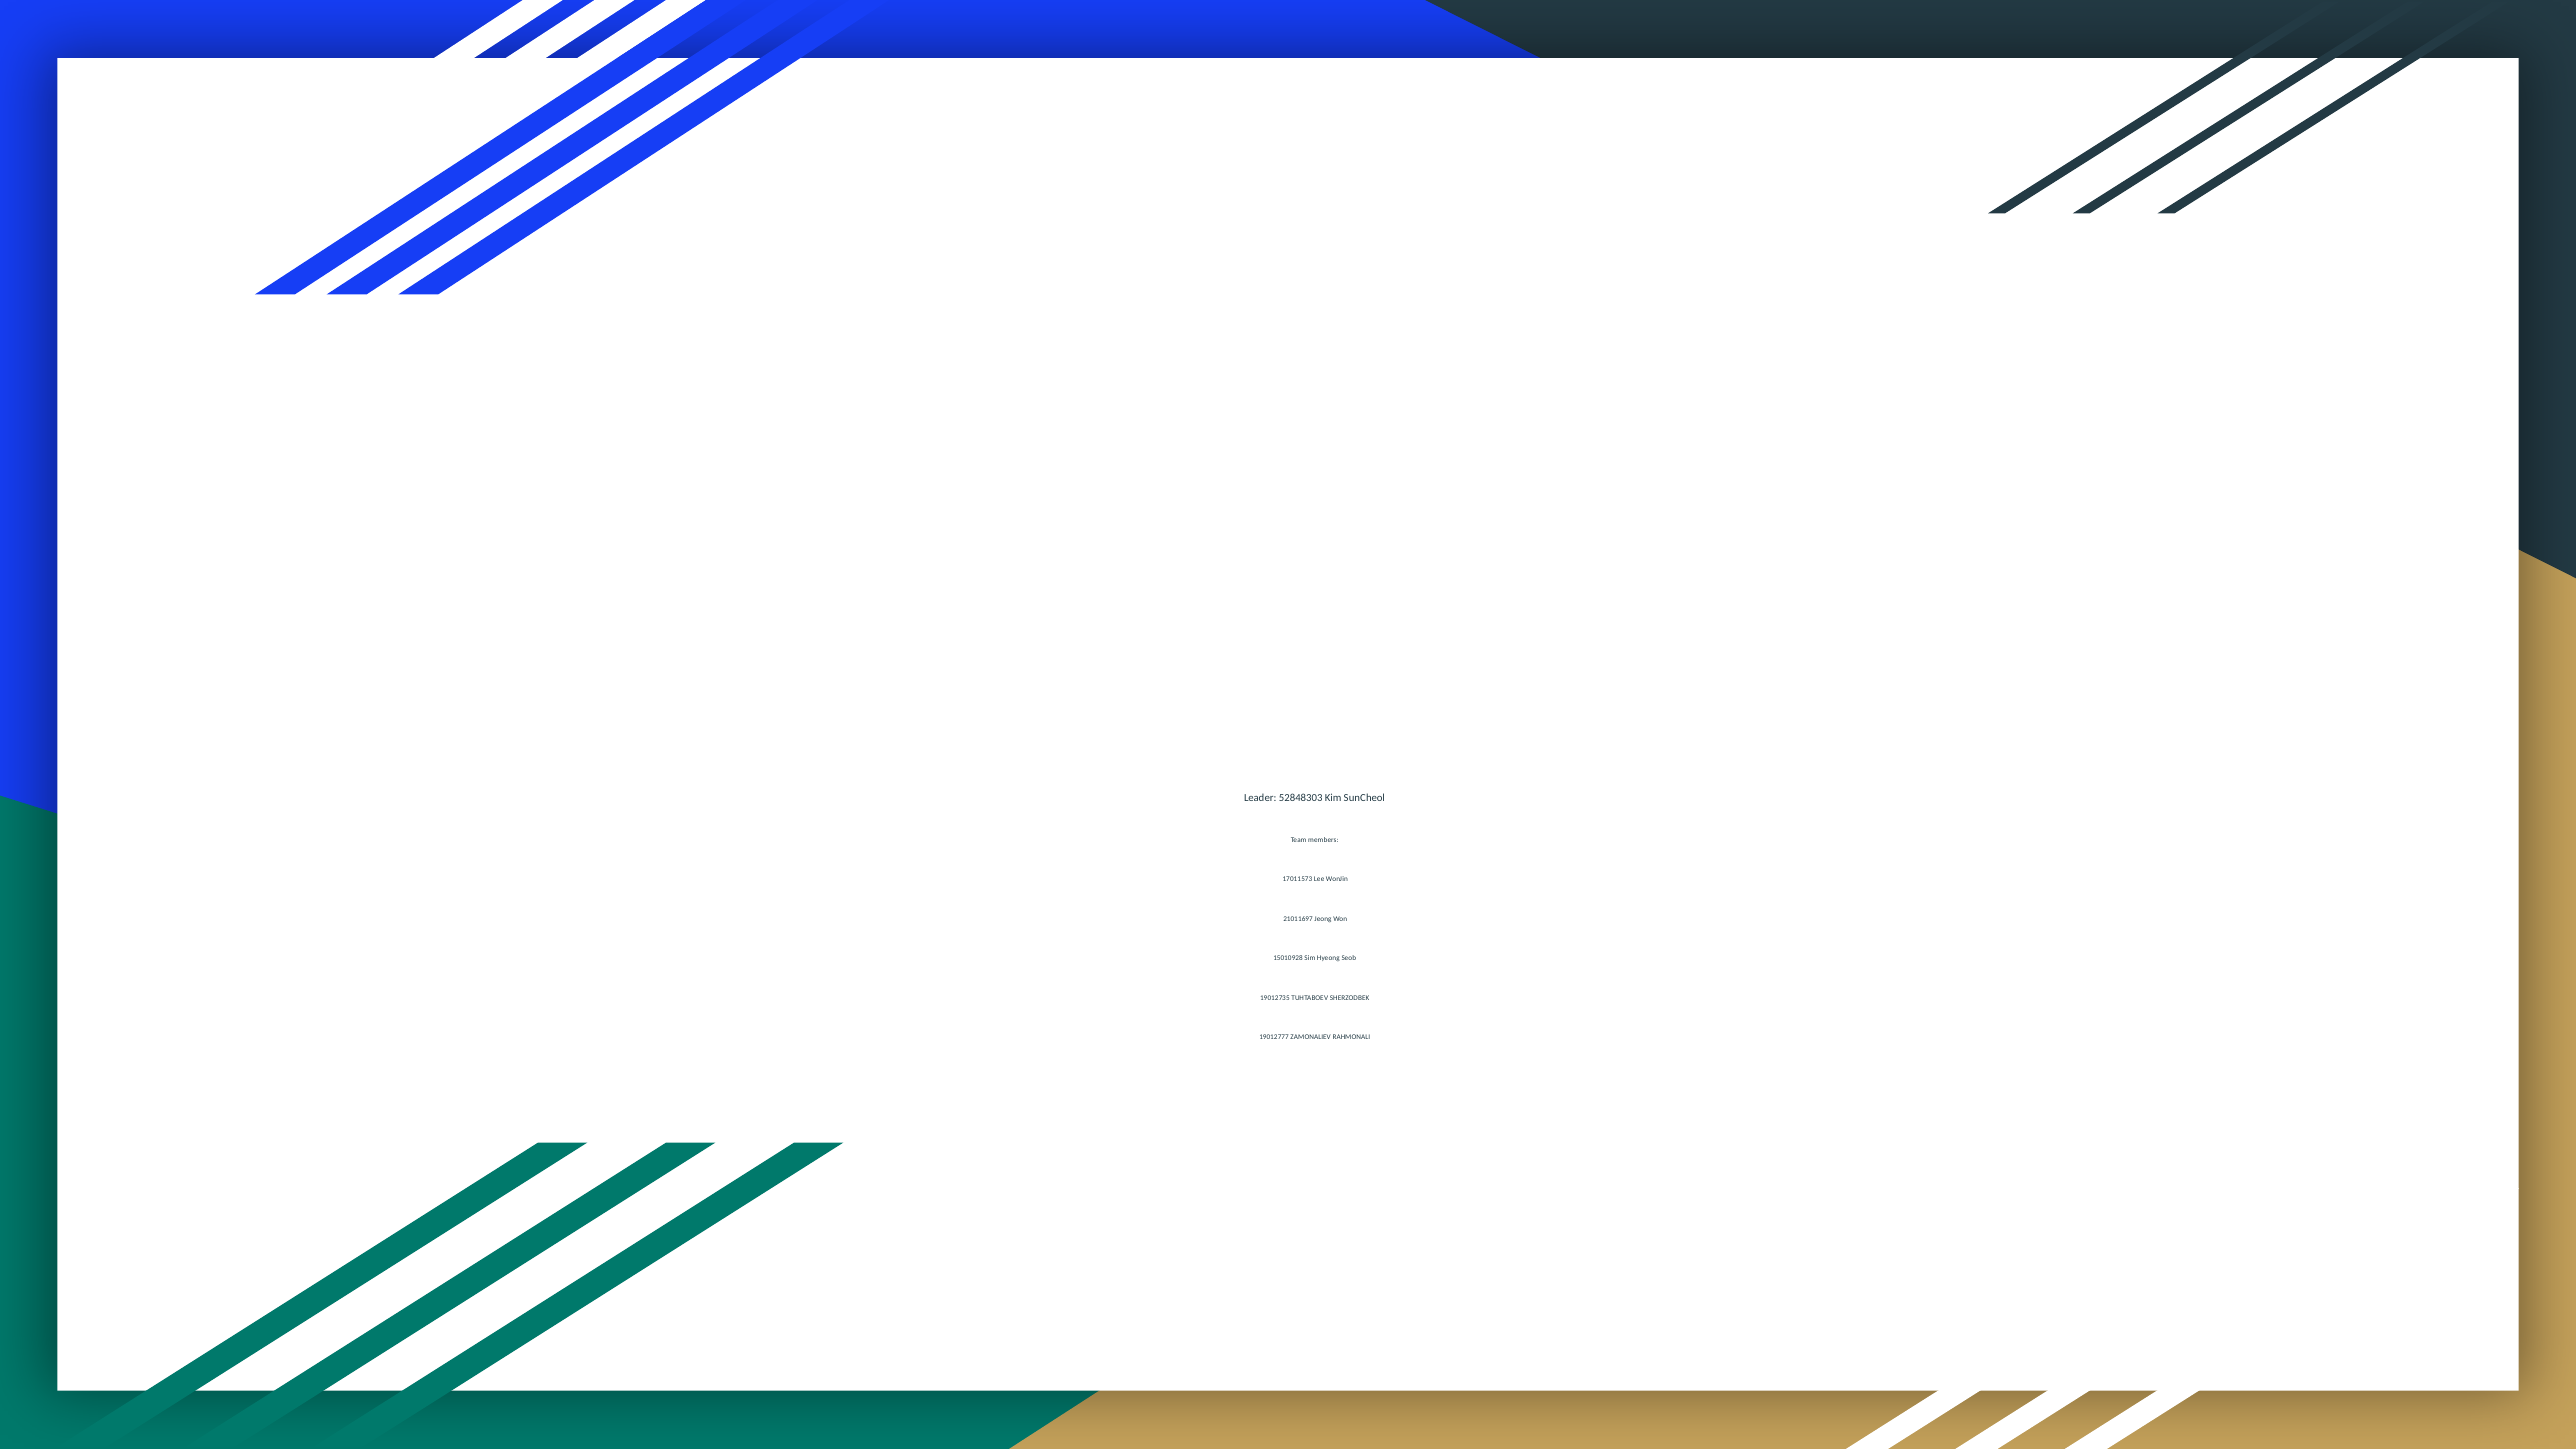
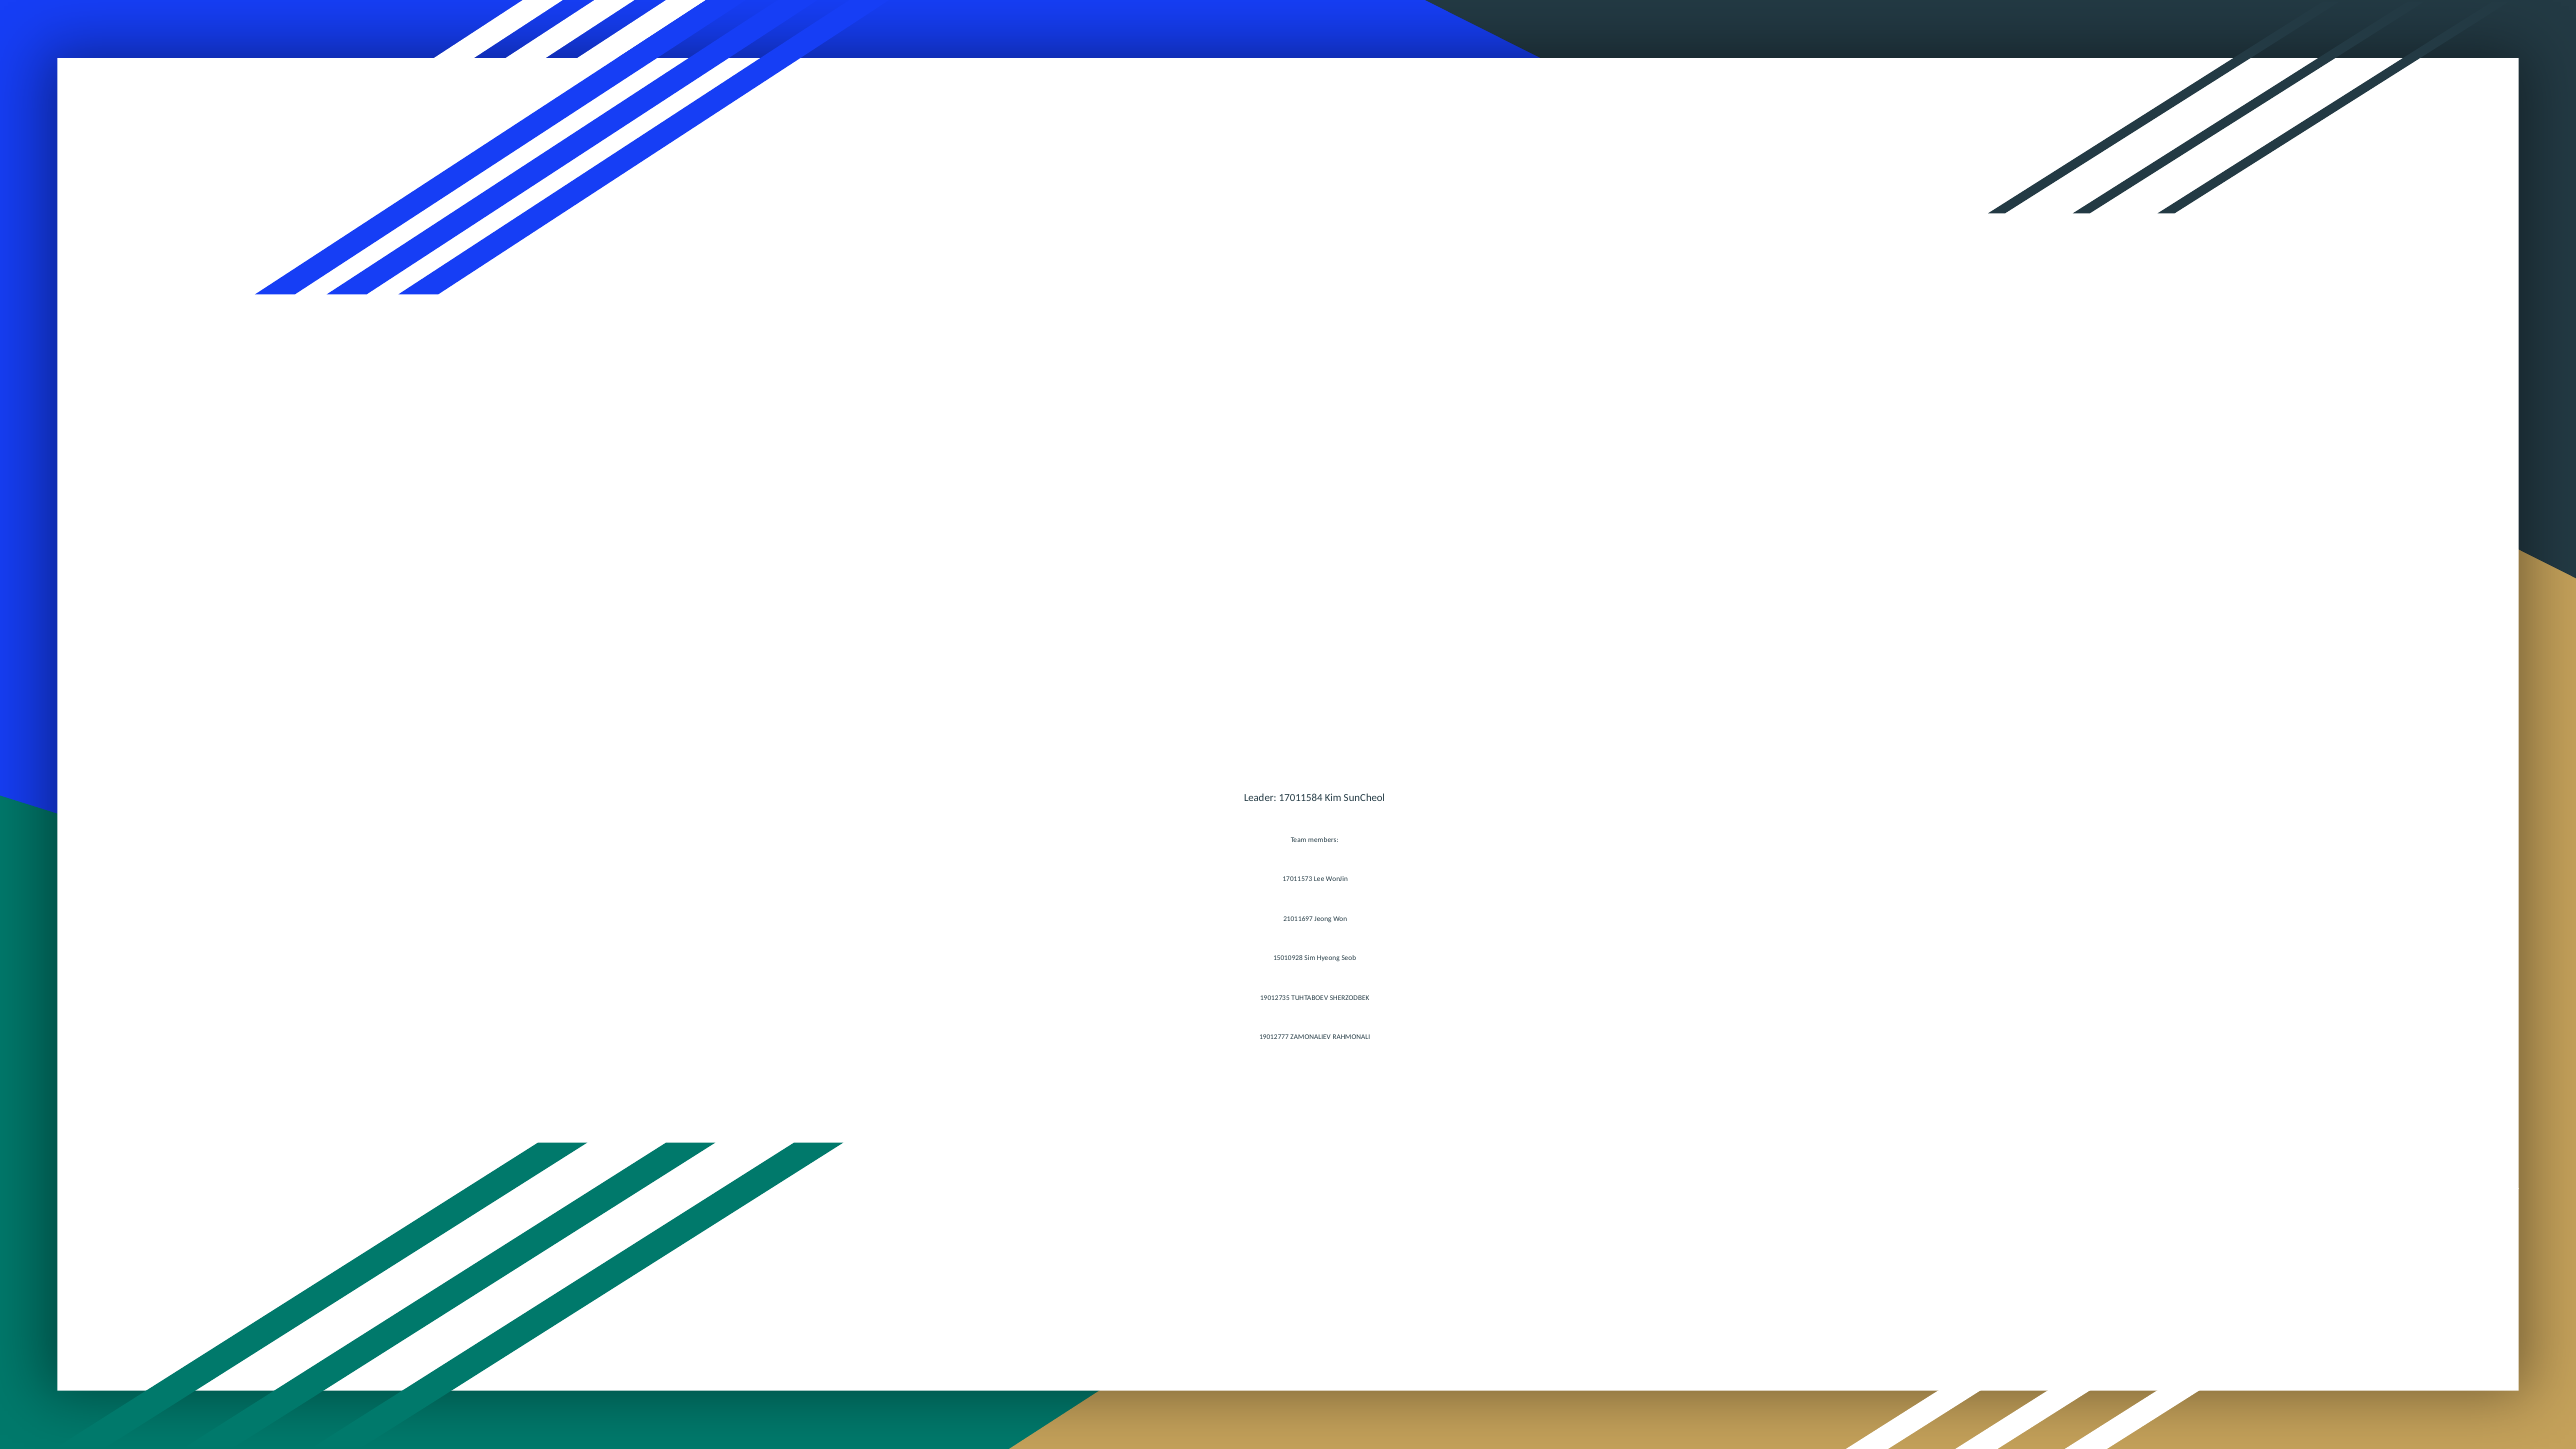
52848303: 52848303 -> 17011584 (1301, 798)
